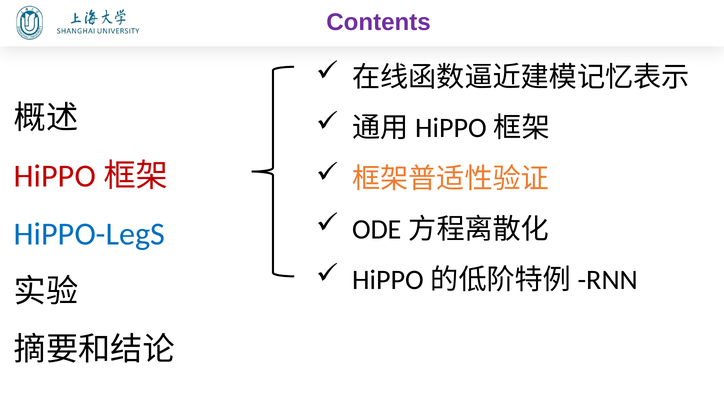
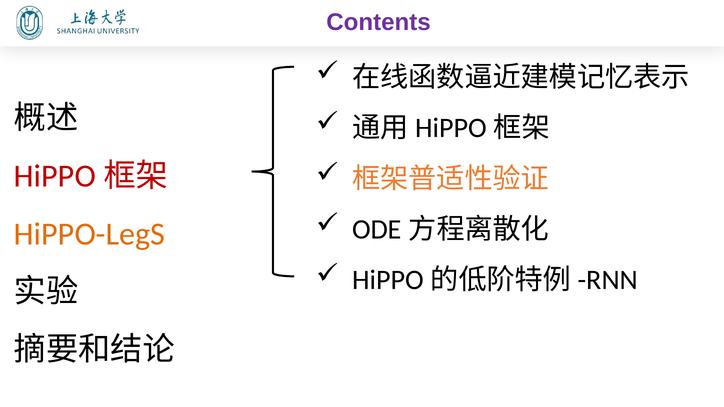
HiPPO-LegS colour: blue -> orange (90, 234)
